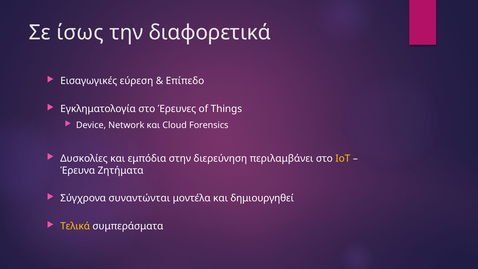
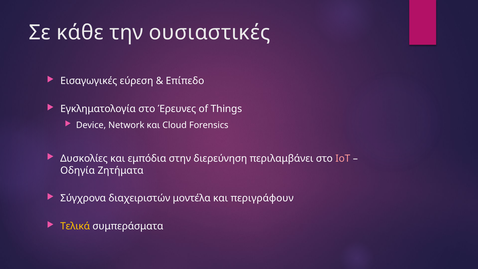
ίσως: ίσως -> κάθε (80, 32)
διαφορετικά: διαφορετικά -> ουσιαστικές (210, 32)
IoT colour: yellow -> pink (343, 158)
Έρευνα: Έρευνα -> Οδηγία (78, 170)
συναντώνται: συναντώνται -> διαχειριστών (139, 198)
δημιουργηθεί: δημιουργηθεί -> περιγράφουν (262, 198)
